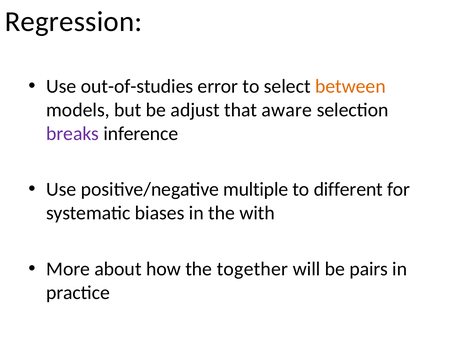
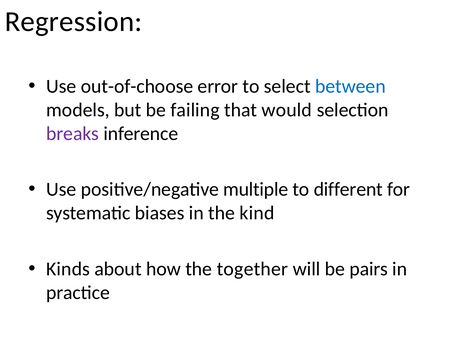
out-of-studies: out-of-studies -> out-of-choose (137, 87)
between colour: orange -> blue (350, 87)
adjust: adjust -> failing (195, 110)
aware: aware -> would (287, 110)
with: with -> kind (257, 213)
More: More -> Kinds (68, 269)
